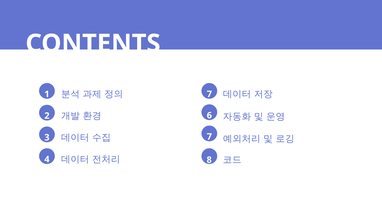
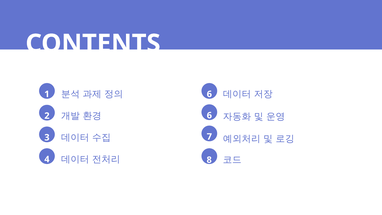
1 7: 7 -> 6 (209, 94)
